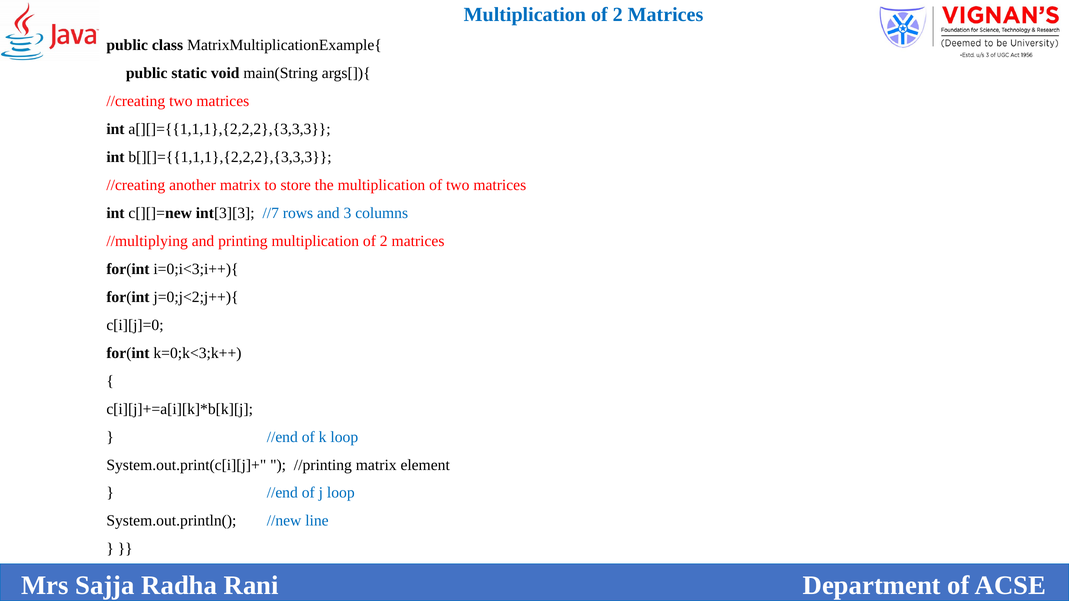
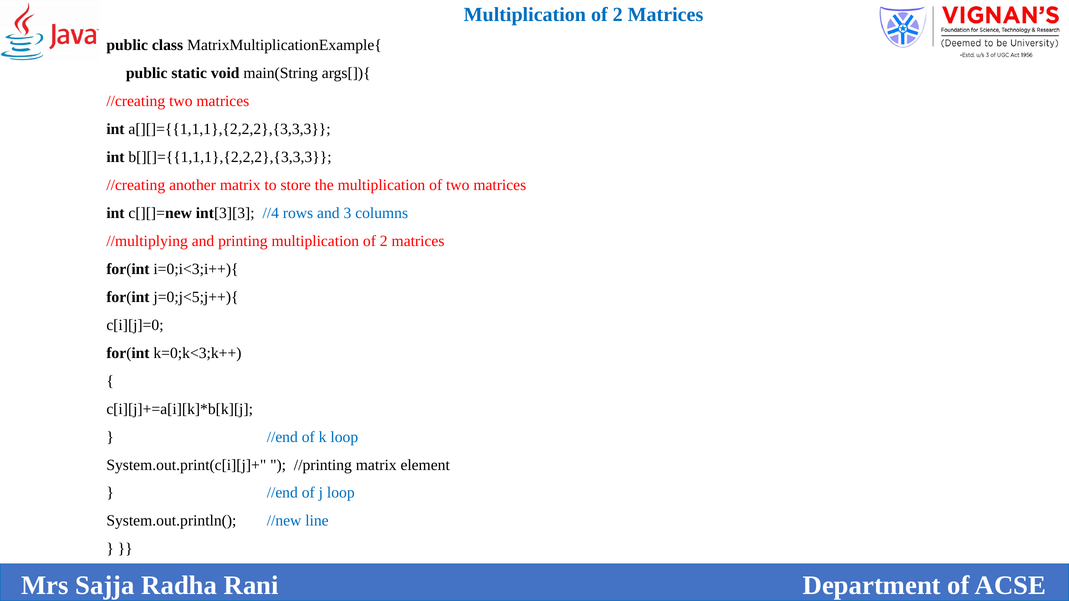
//7: //7 -> //4 (271, 213)
j=0;j<2;j++){: j=0;j<2;j++){ -> j=0;j<5;j++){ (196, 297)
